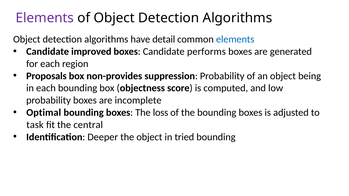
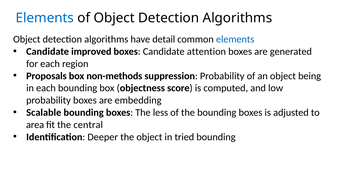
Elements colour: purple -> blue (45, 18)
performs: performs -> attention (206, 52)
non-provides: non-provides -> non-methods (114, 76)
incomplete: incomplete -> embedding (138, 100)
Optimal: Optimal -> Scalable (44, 113)
loss: loss -> less (161, 113)
task: task -> area (35, 125)
